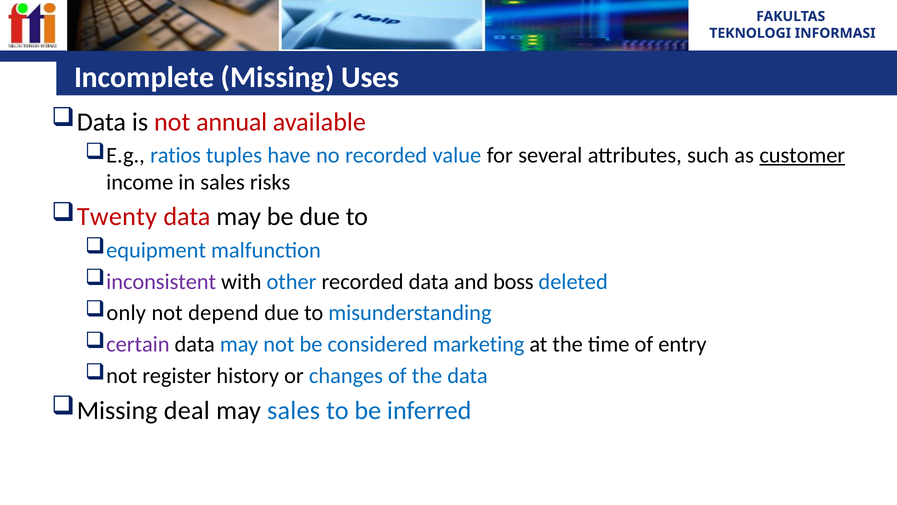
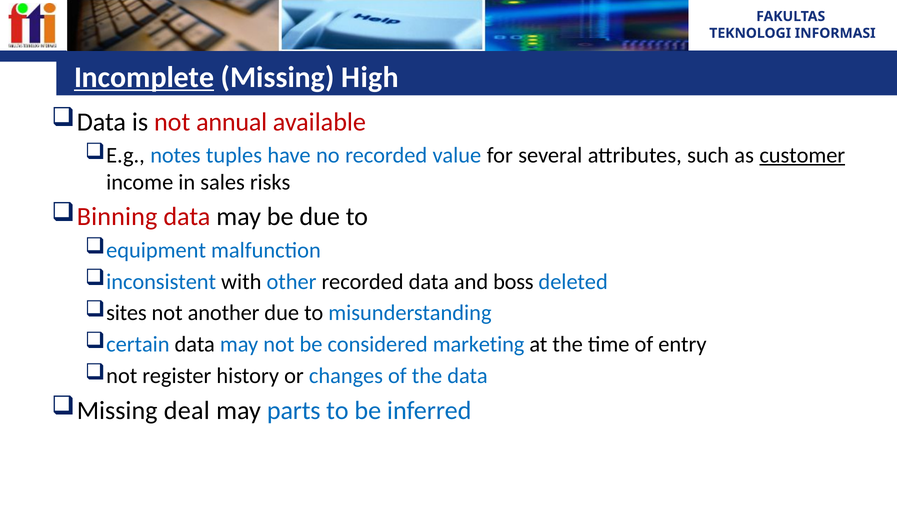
Incomplete underline: none -> present (144, 77)
Uses: Uses -> High (370, 77)
ratios: ratios -> notes (175, 155)
Twenty: Twenty -> Binning (117, 217)
inconsistent colour: purple -> blue (161, 281)
only: only -> sites (126, 313)
depend: depend -> another (224, 313)
certain colour: purple -> blue (138, 344)
may sales: sales -> parts (294, 410)
